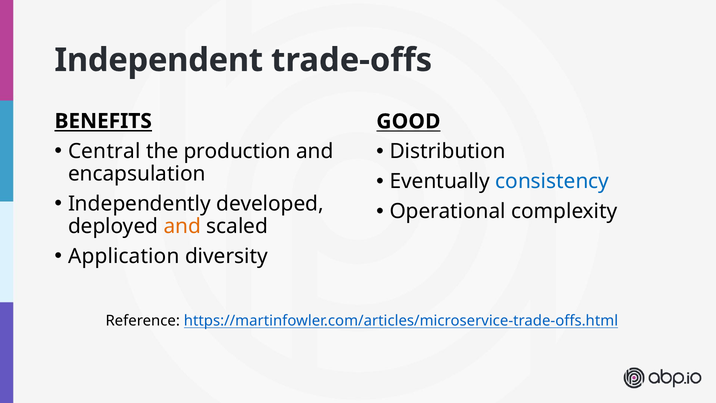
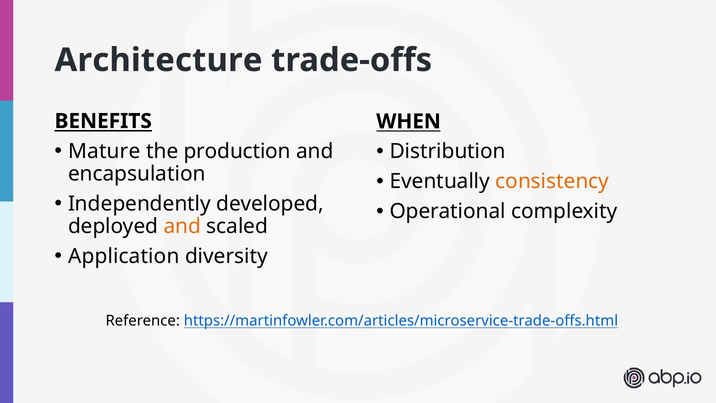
Independent: Independent -> Architecture (159, 60)
GOOD: GOOD -> WHEN (409, 121)
Central: Central -> Mature (104, 151)
consistency colour: blue -> orange (552, 181)
